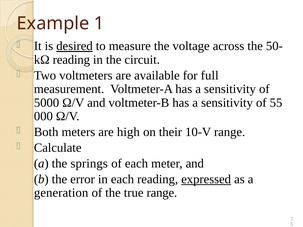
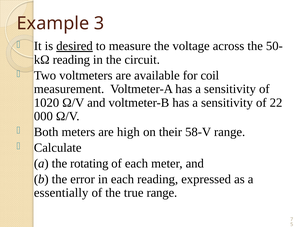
1: 1 -> 3 (99, 24)
full: full -> coil (210, 75)
5000: 5000 -> 1020 (47, 103)
55: 55 -> 22 (276, 103)
10-V: 10-V -> 58-V (198, 132)
springs: springs -> rotating (89, 164)
expressed underline: present -> none (206, 179)
generation: generation -> essentially (61, 193)
